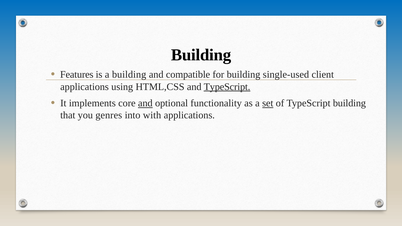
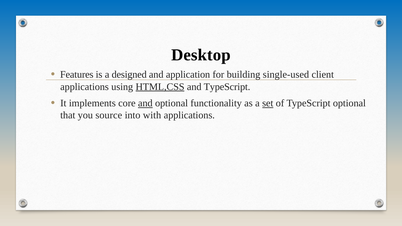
Building: Building -> Desktop (201, 55)
a building: building -> designed (129, 75)
compatible: compatible -> application (188, 75)
HTML,CSS underline: none -> present (160, 87)
TypeScript underline: present -> none (227, 87)
TypeScript building: building -> optional (349, 103)
genres: genres -> source (109, 115)
